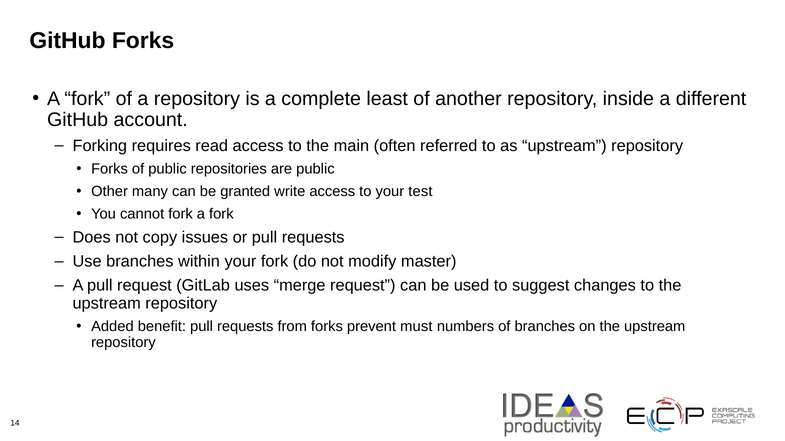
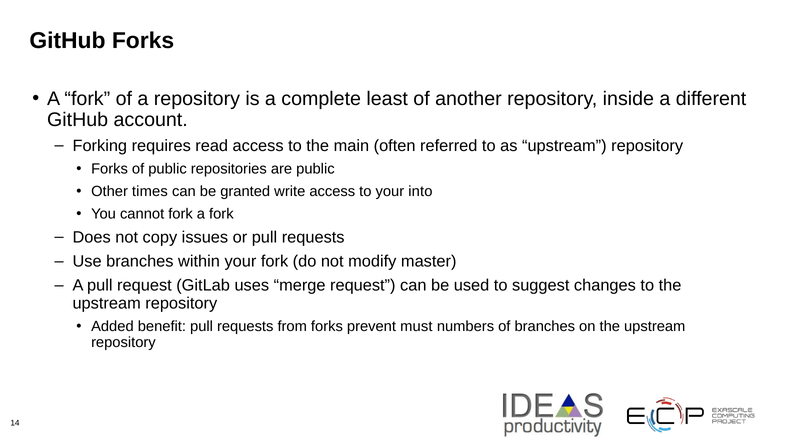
many: many -> times (150, 192)
test: test -> into (420, 192)
